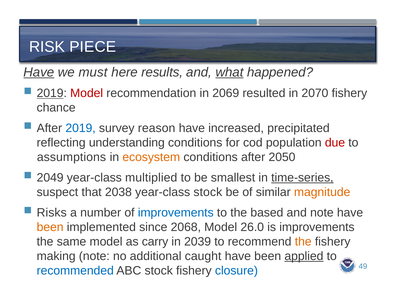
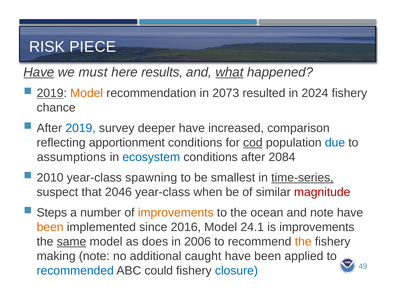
Model colour: red -> orange (87, 93)
2069: 2069 -> 2073 (226, 93)
2070: 2070 -> 2024 (315, 93)
reason: reason -> deeper (157, 128)
precipitated: precipitated -> comparison (298, 128)
understanding: understanding -> apportionment (127, 143)
cod underline: none -> present (253, 143)
due colour: red -> blue (335, 143)
ecosystem colour: orange -> blue (151, 157)
2050: 2050 -> 2084 (282, 157)
2049: 2049 -> 2010 (50, 178)
multiplied: multiplied -> spawning (151, 178)
2038: 2038 -> 2046 (118, 192)
year-class stock: stock -> when (208, 192)
magnitude colour: orange -> red (322, 192)
Risks: Risks -> Steps (52, 213)
improvements colour: blue -> orange (176, 213)
based: based -> ocean (267, 213)
2068: 2068 -> 2016 (186, 227)
26.0: 26.0 -> 24.1 (252, 227)
same underline: none -> present (72, 242)
carry: carry -> does (155, 242)
2039: 2039 -> 2006 (198, 242)
applied underline: present -> none (304, 256)
ABC stock: stock -> could (159, 271)
